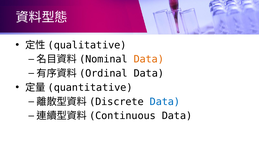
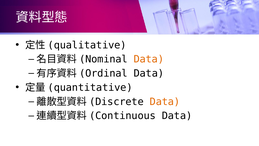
Data colour: blue -> orange (165, 101)
